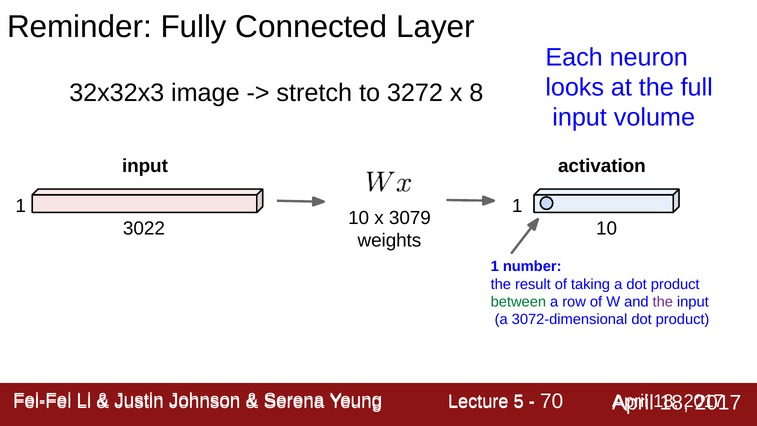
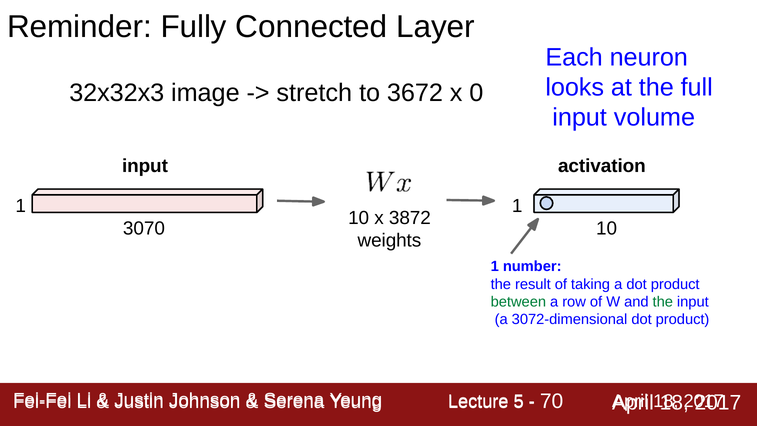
3272: 3272 -> 3672 (415, 93)
8: 8 -> 0 (476, 93)
3079: 3079 -> 3872 (410, 218)
3022: 3022 -> 3070 (144, 228)
the colour: purple -> green (663, 302)
